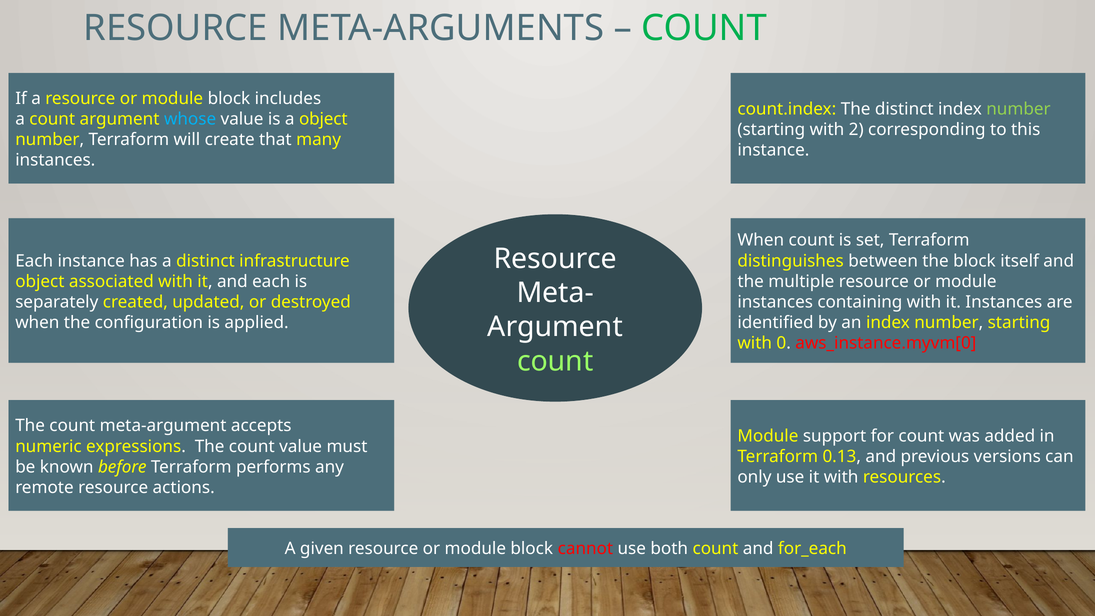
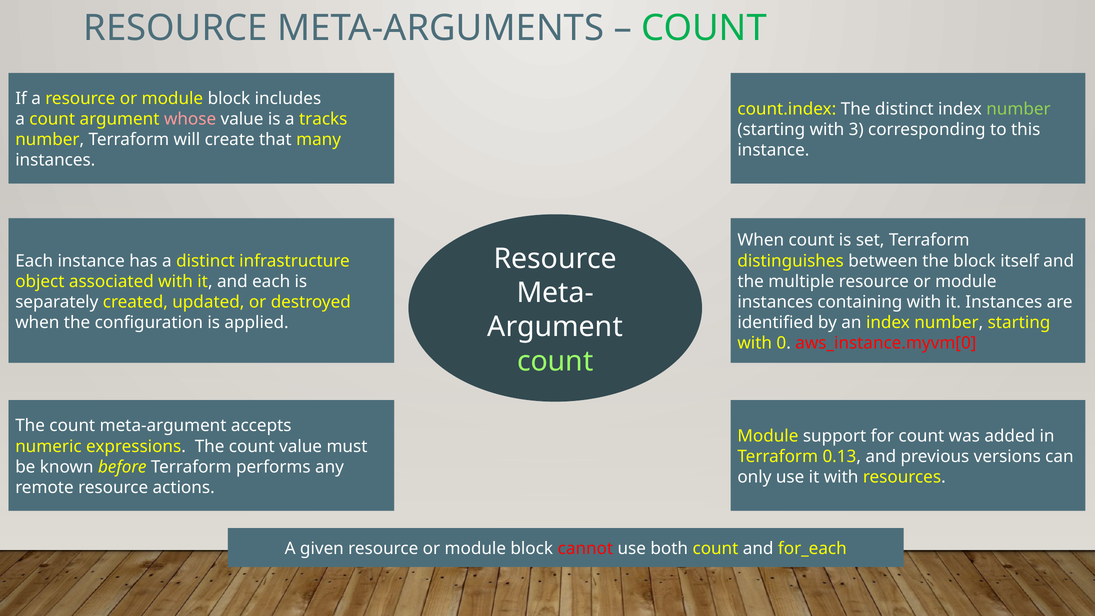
whose colour: light blue -> pink (190, 119)
a object: object -> tracks (323, 119)
2: 2 -> 3 (856, 129)
